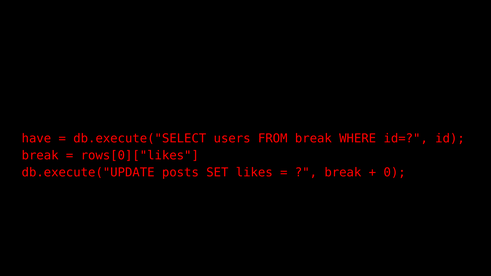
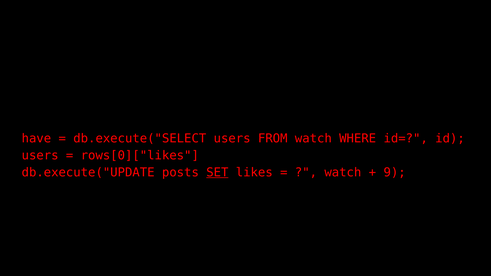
FROM break: break -> watch (313, 139)
break: break -> users (40, 156)
SET underline: none -> present (217, 172)
break: break -> watch (343, 172)
0: 0 -> 9 (395, 172)
